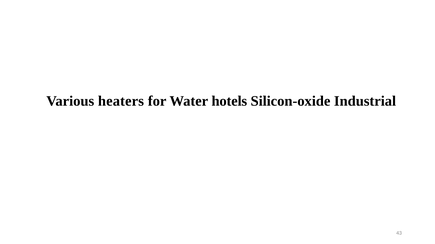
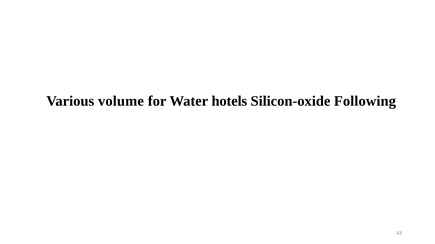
heaters: heaters -> volume (121, 101)
Industrial: Industrial -> Following (365, 101)
